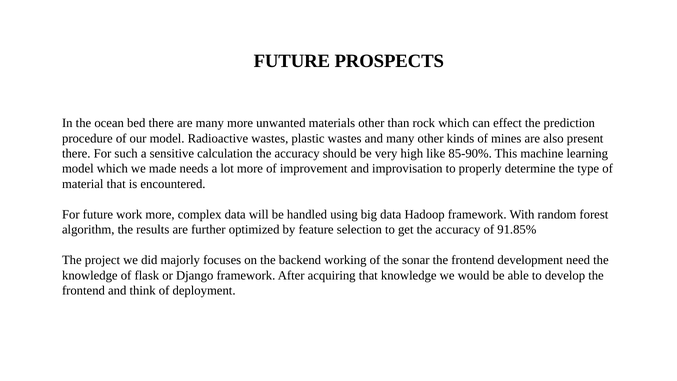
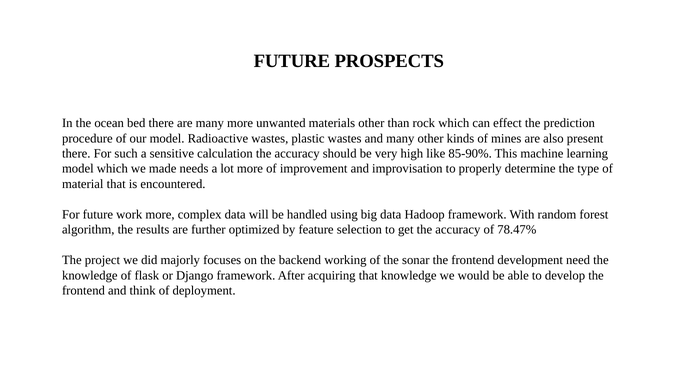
91.85%: 91.85% -> 78.47% (517, 230)
